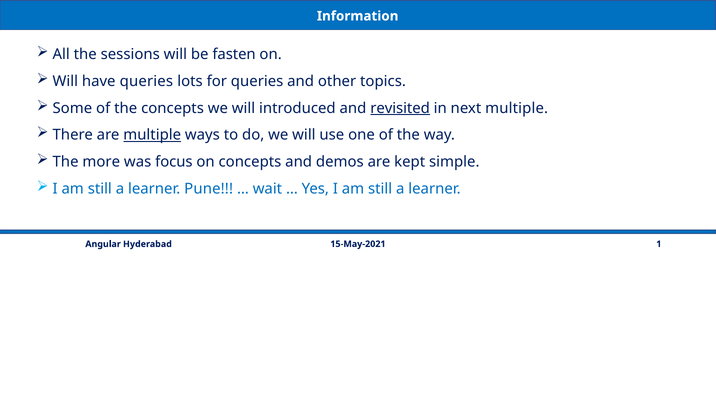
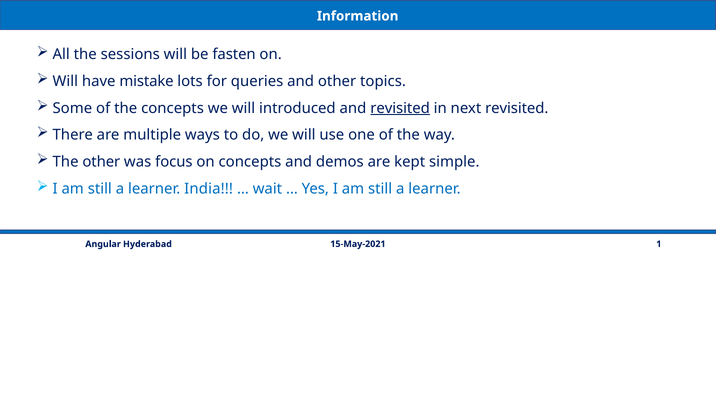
have queries: queries -> mistake (147, 81)
next multiple: multiple -> revisited (517, 108)
multiple underline: present -> none (152, 135)
The more: more -> other (101, 162)
Pune: Pune -> India (209, 189)
